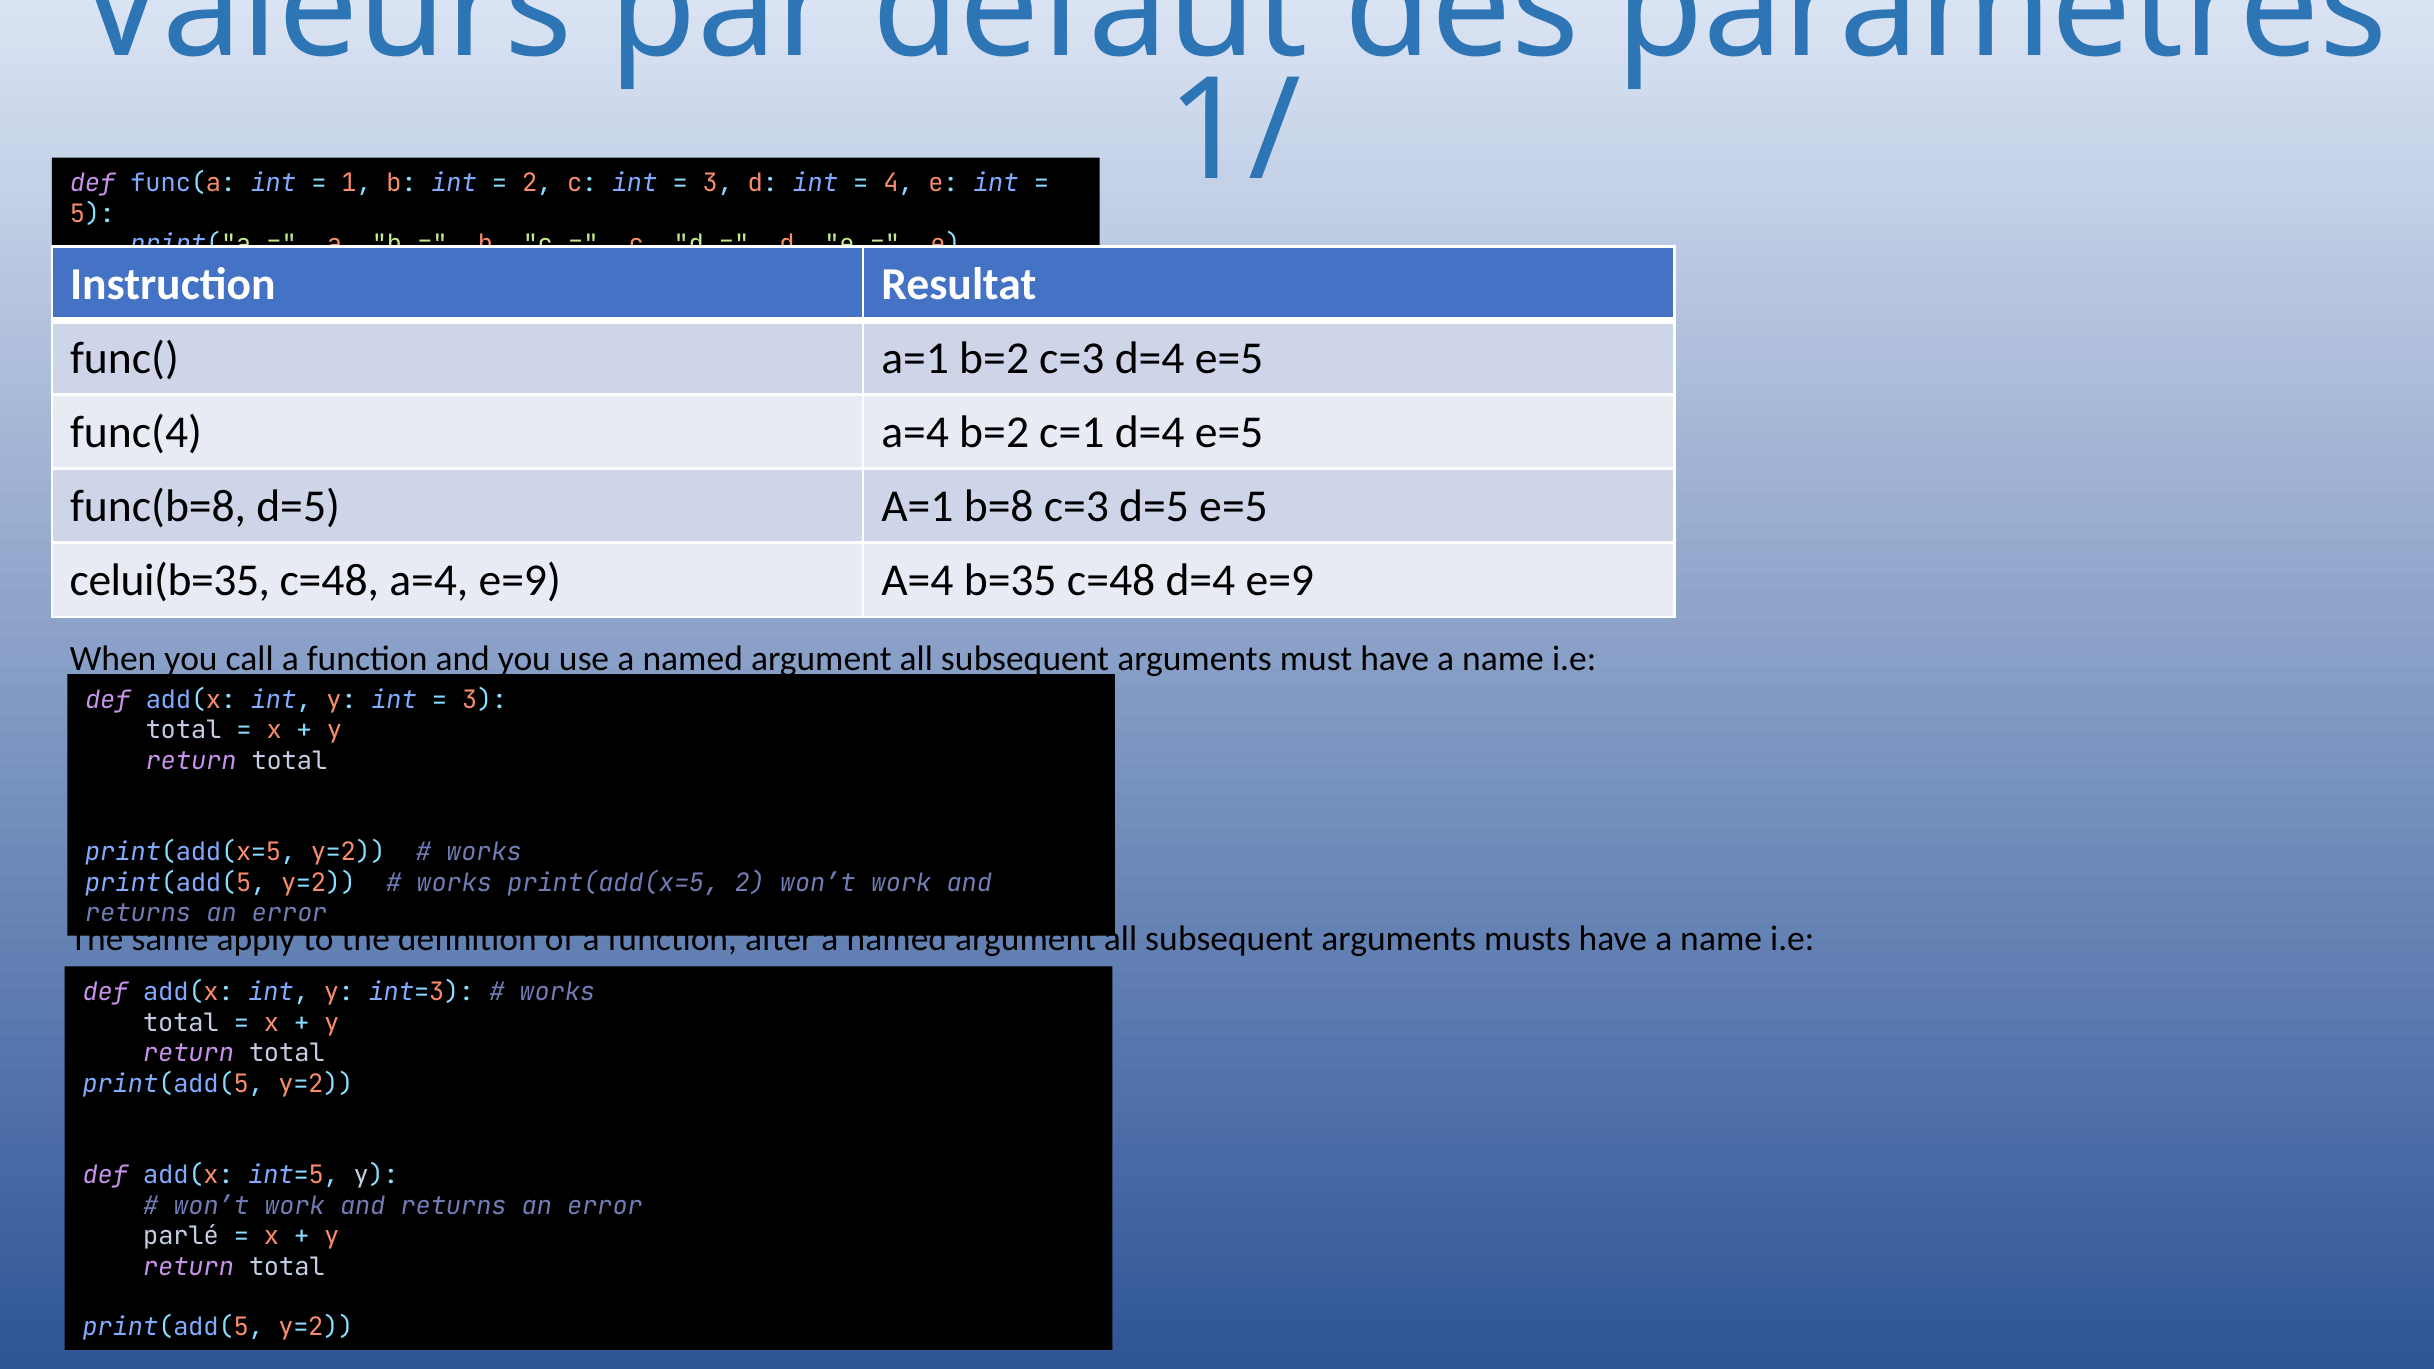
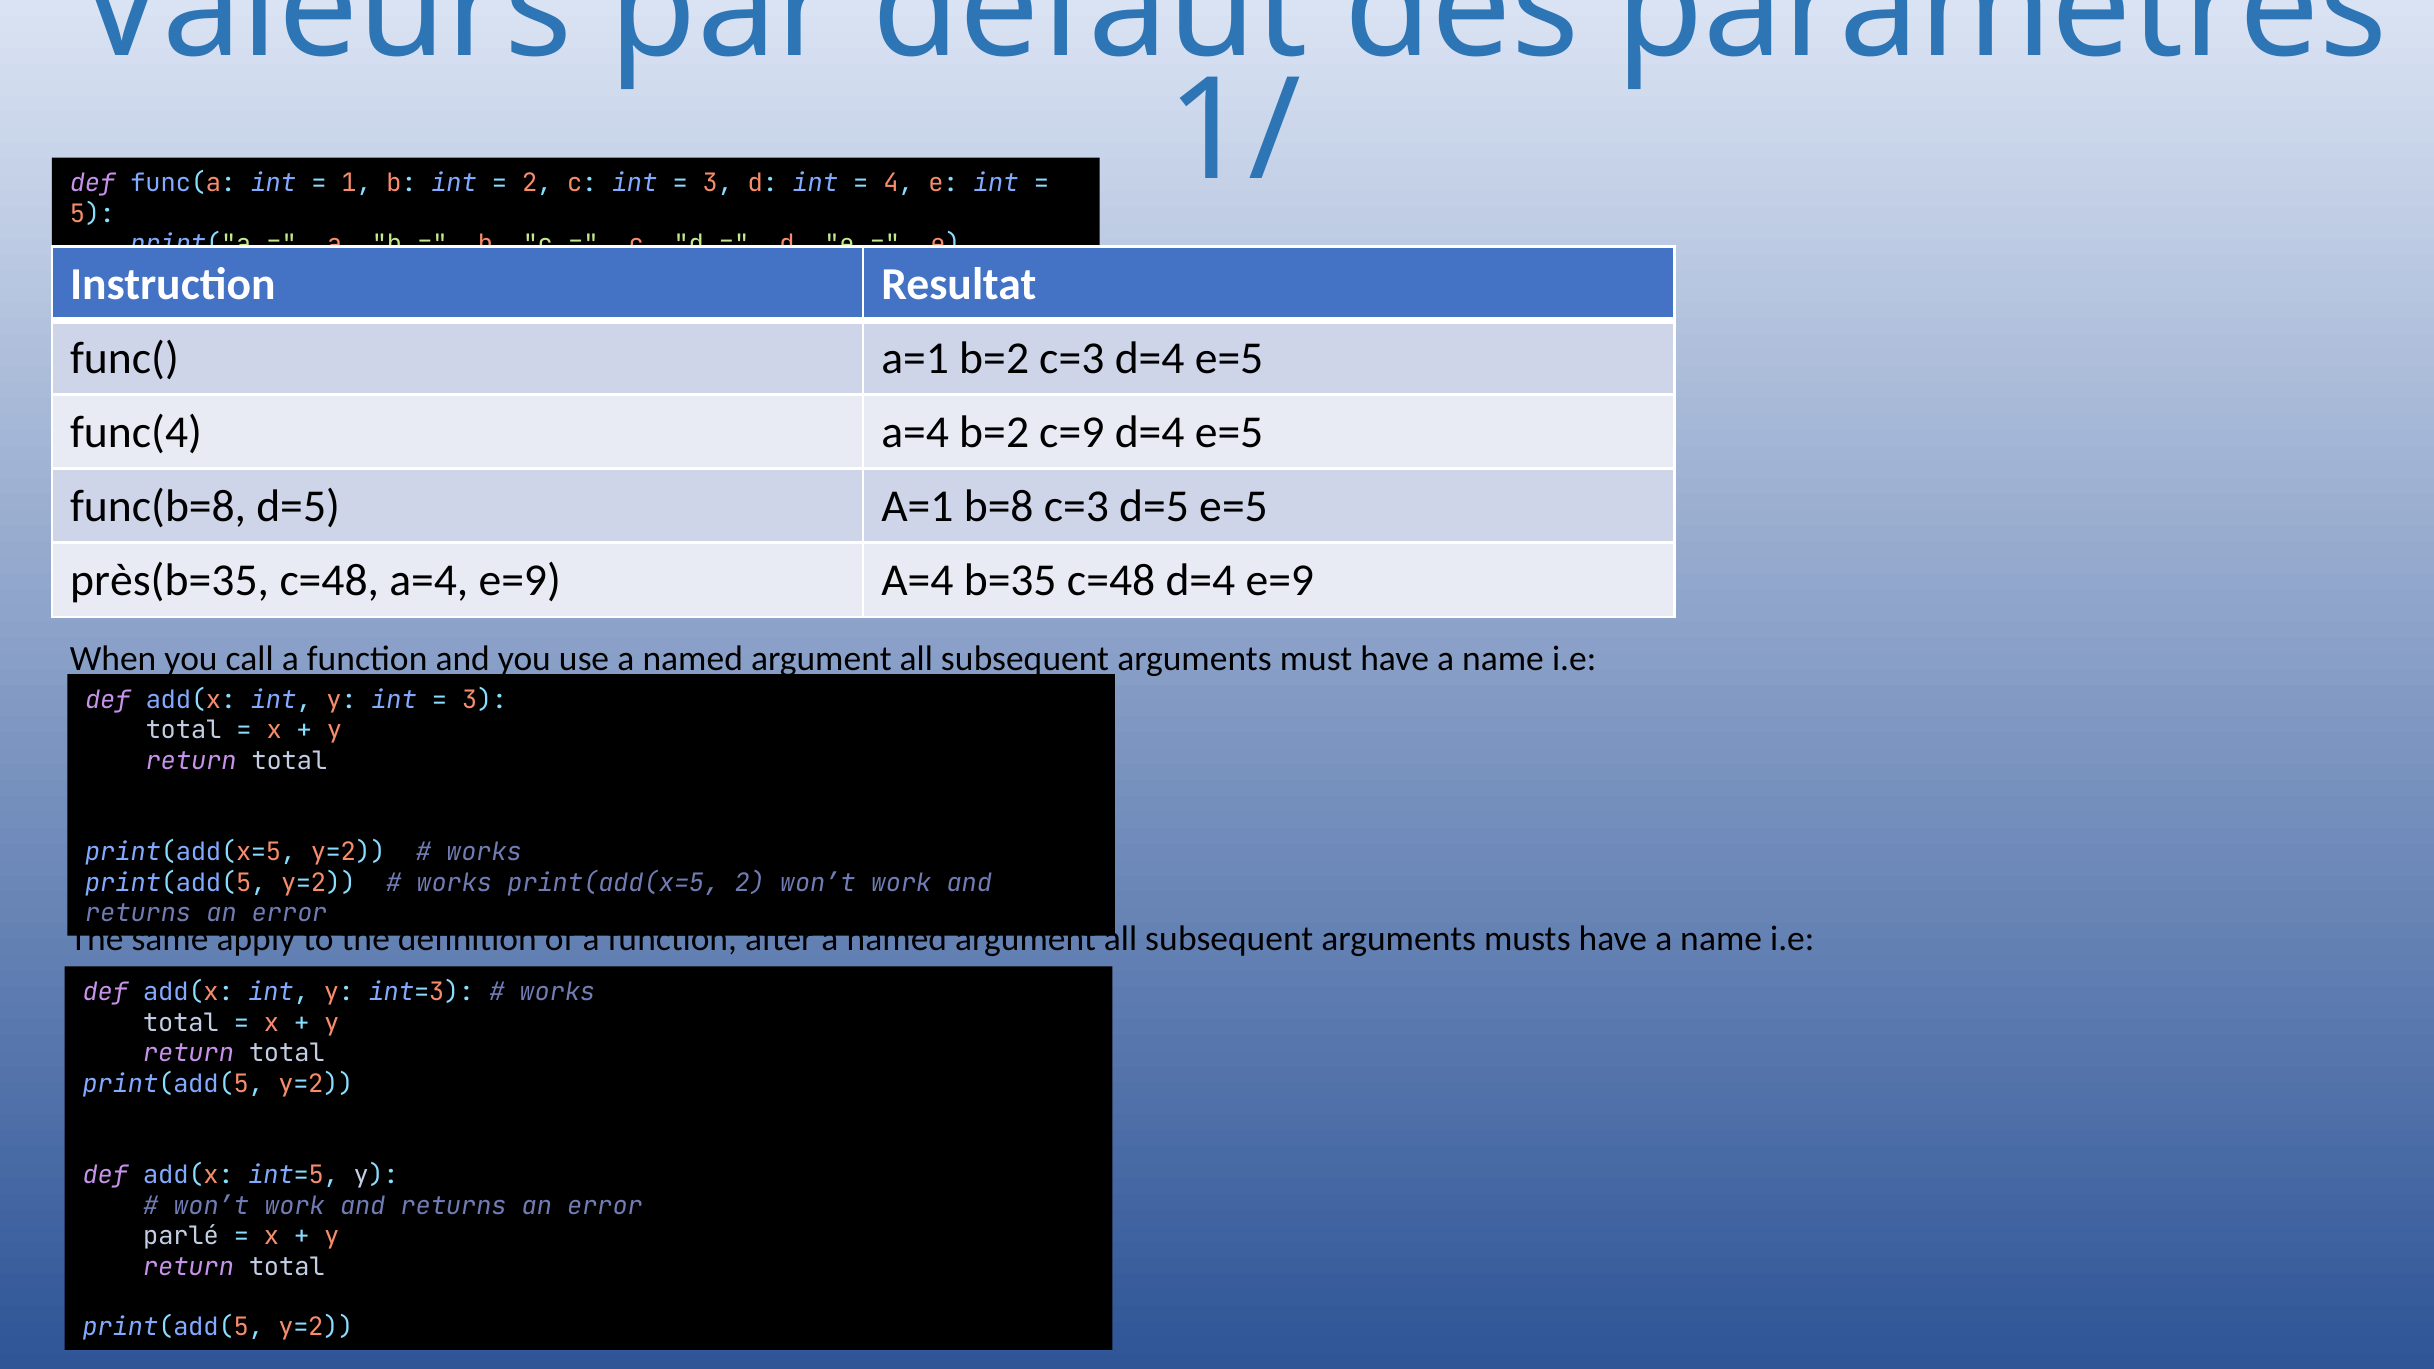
c=1: c=1 -> c=9 (1072, 432)
celui(b=35: celui(b=35 -> près(b=35 (170, 580)
